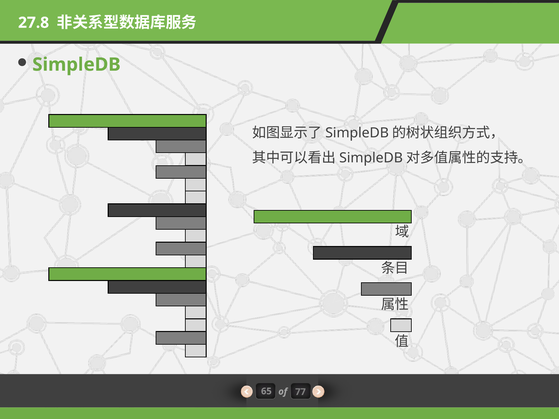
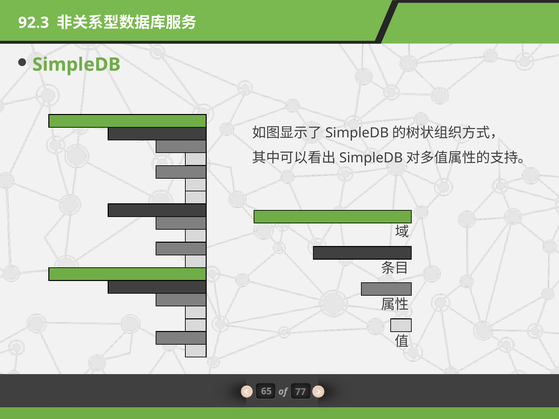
27.8: 27.8 -> 92.3 (34, 23)
